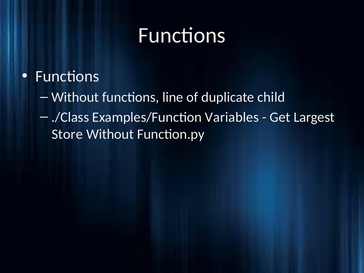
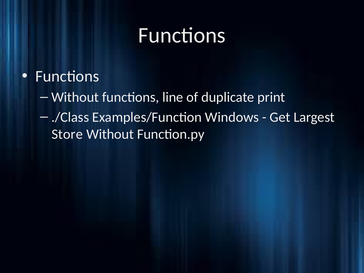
child: child -> print (271, 97)
Variables: Variables -> Windows (232, 117)
